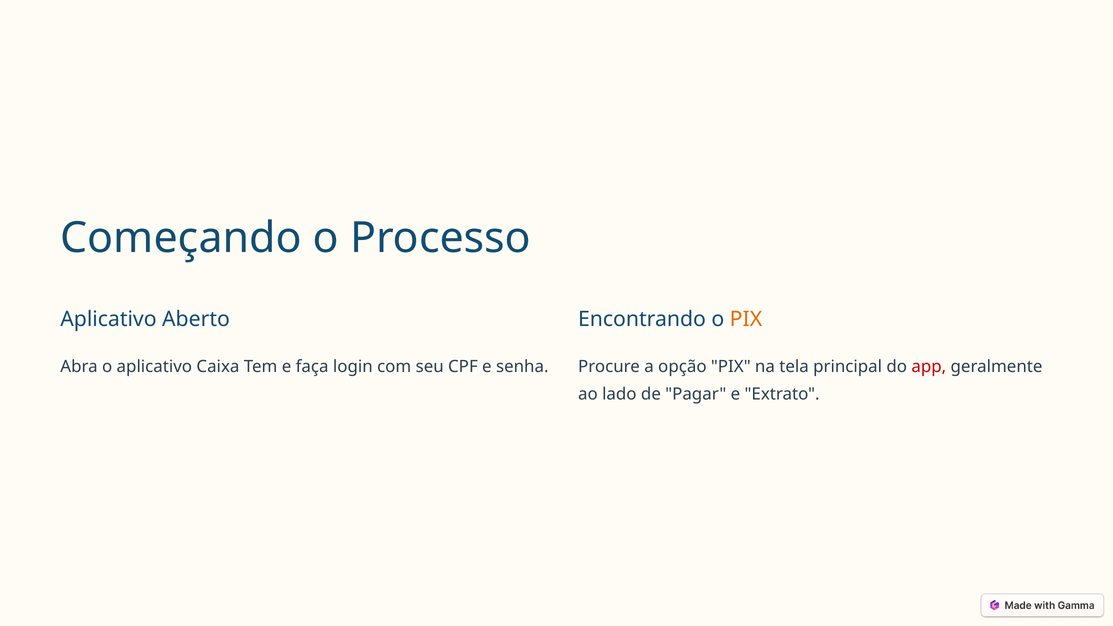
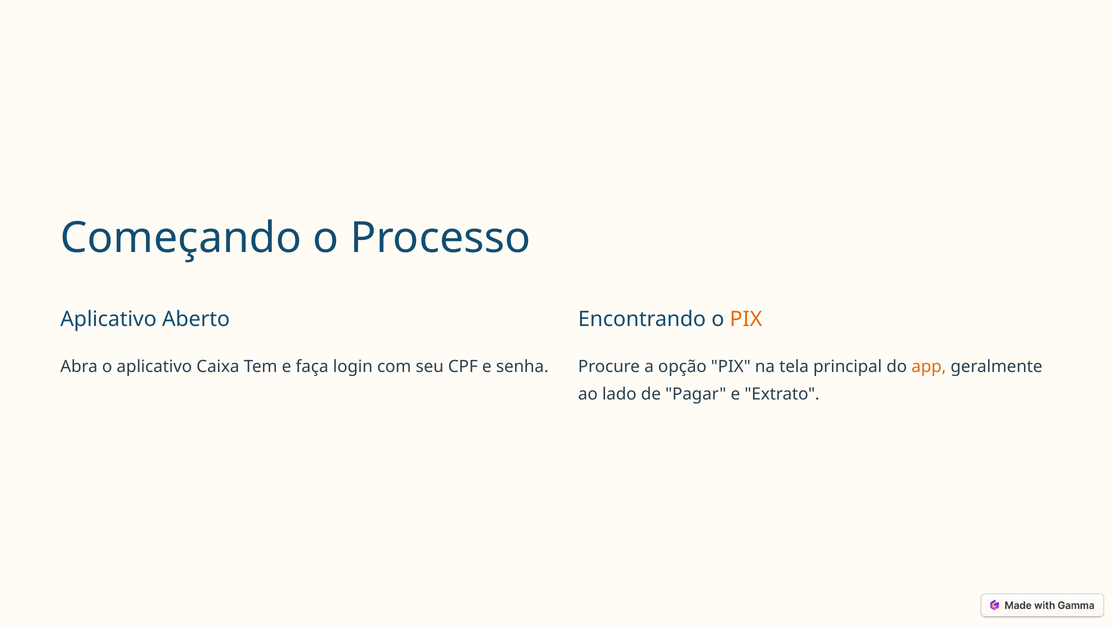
app colour: red -> orange (929, 367)
